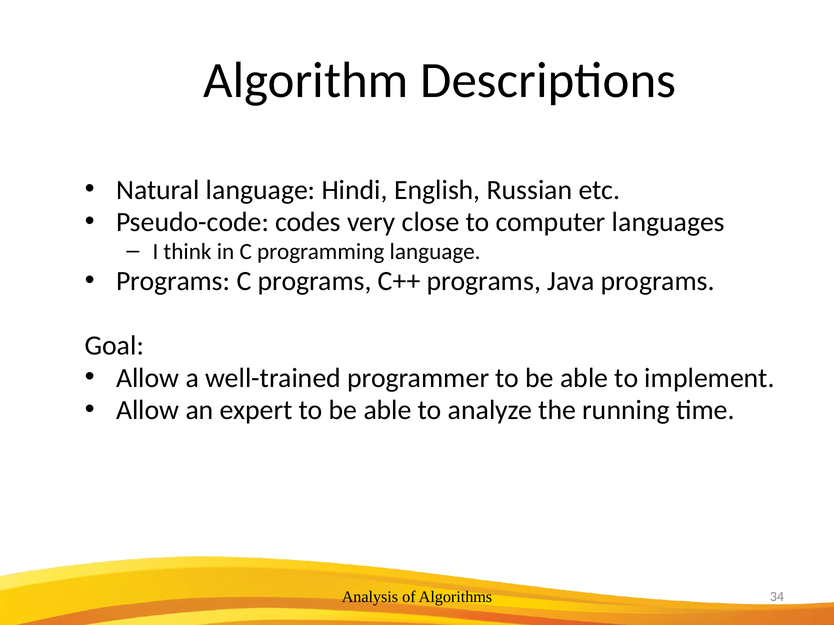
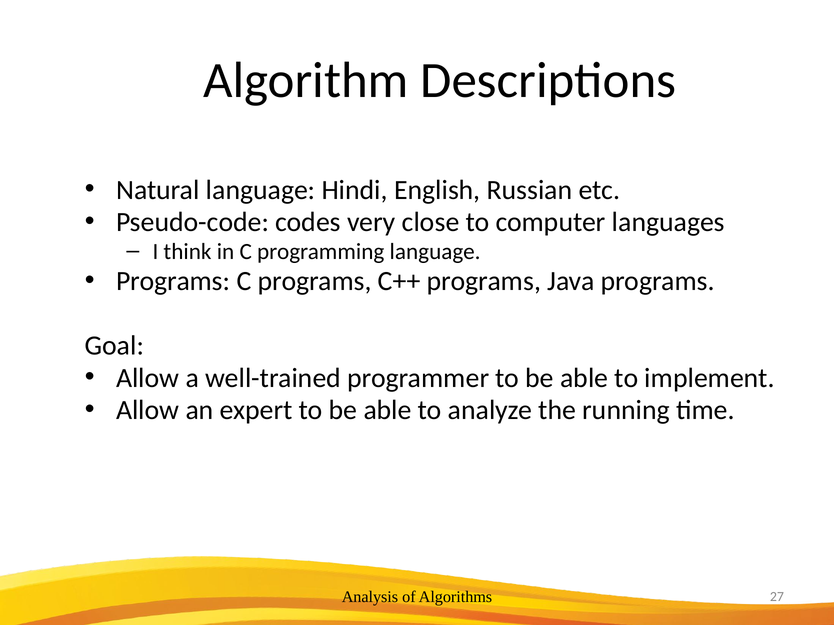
34: 34 -> 27 (777, 597)
